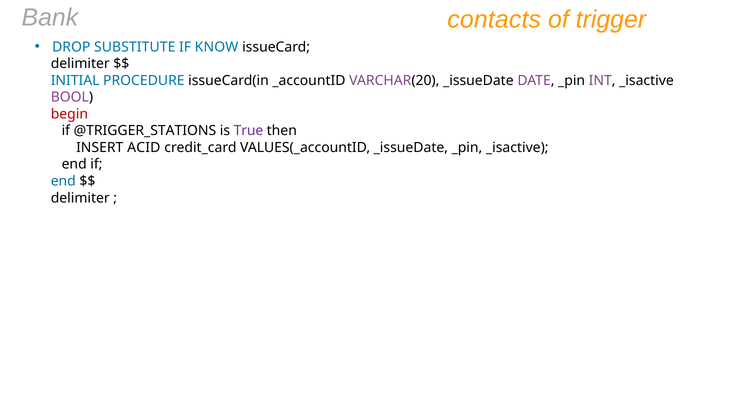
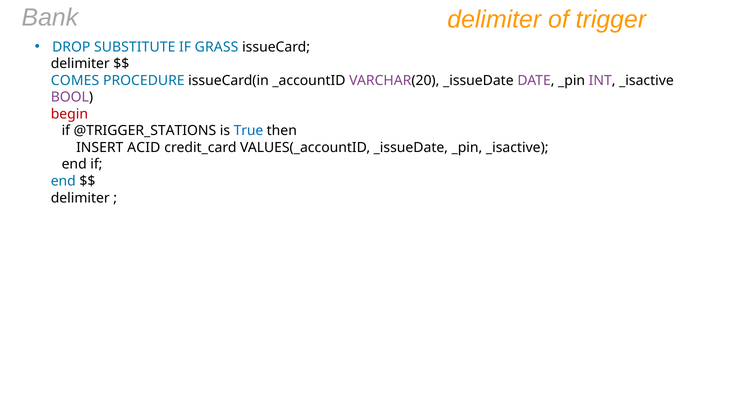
contacts: contacts -> delimiter (494, 19)
KNOW: KNOW -> GRASS (217, 47)
INITIAL: INITIAL -> COMES (75, 81)
True colour: purple -> blue (248, 131)
